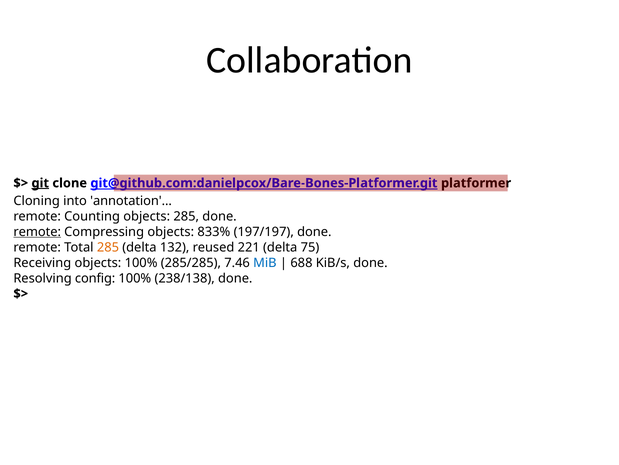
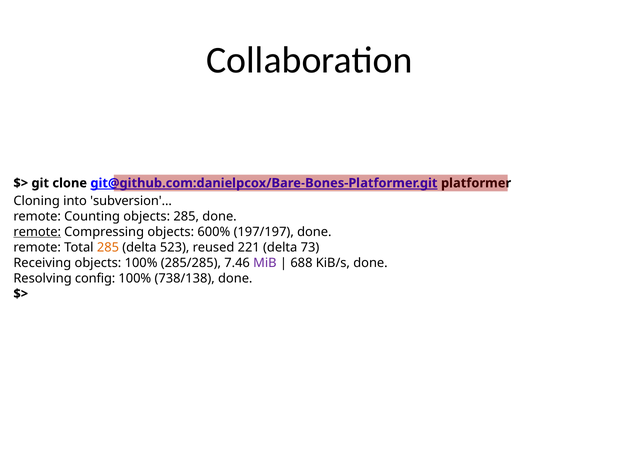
git underline: present -> none (40, 183)
annotation: annotation -> subversion (131, 200)
833%: 833% -> 600% (214, 231)
132: 132 -> 523 (175, 247)
75: 75 -> 73 (310, 247)
MiB colour: blue -> purple (265, 262)
238/138: 238/138 -> 738/138 (185, 278)
